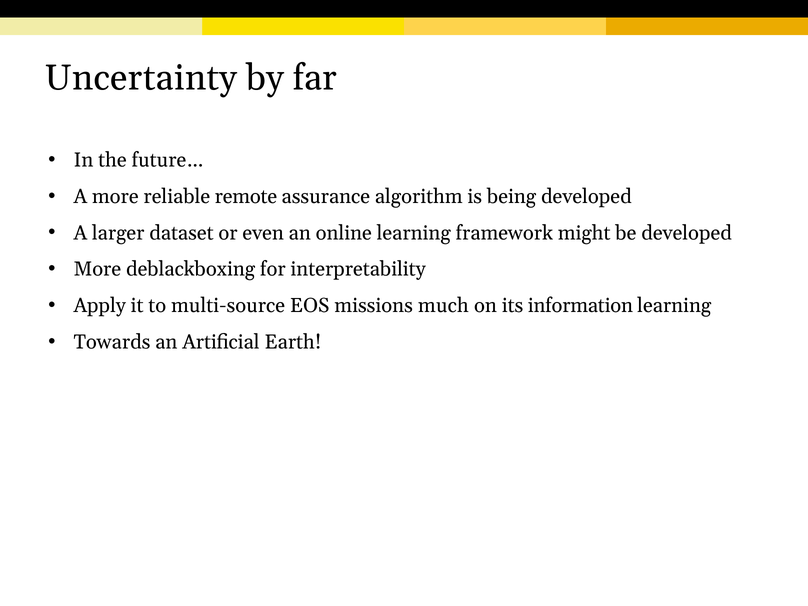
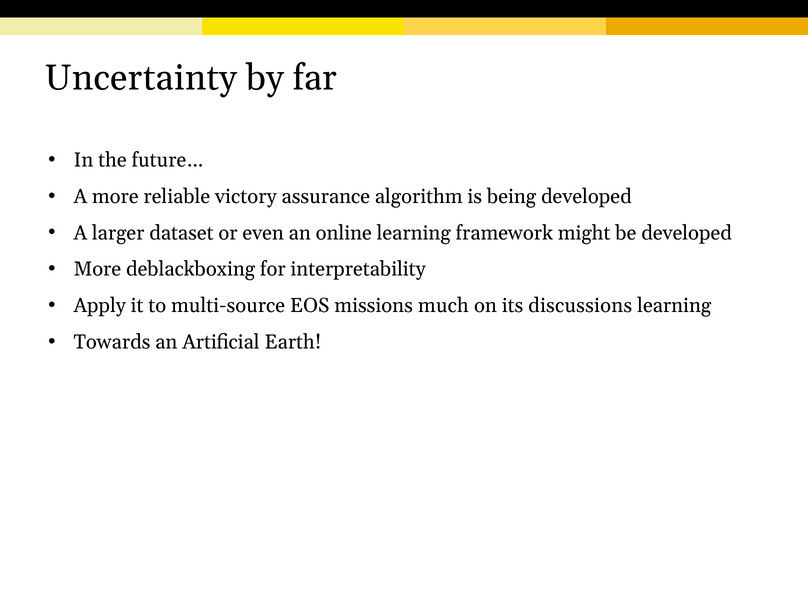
remote: remote -> victory (246, 196)
information: information -> discussions (580, 306)
